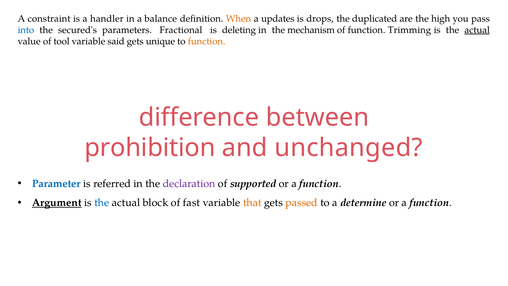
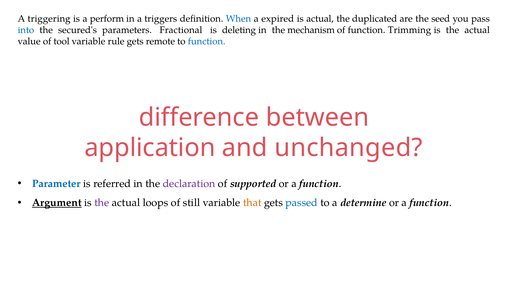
constraint: constraint -> triggering (49, 19)
handler: handler -> perform (107, 19)
balance: balance -> triggers (161, 19)
When colour: orange -> blue (239, 19)
updates: updates -> expired (278, 19)
is drops: drops -> actual (320, 19)
high: high -> seed (441, 19)
actual underline: present -> none (477, 30)
said: said -> rule (116, 41)
unique: unique -> remote (160, 41)
function colour: orange -> blue (207, 41)
prohibition: prohibition -> application (150, 148)
the colour: blue -> purple (102, 203)
block: block -> loops (156, 203)
fast: fast -> still (192, 203)
passed colour: orange -> blue (302, 203)
